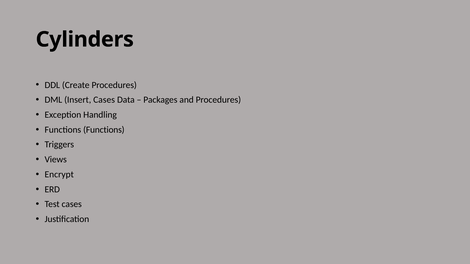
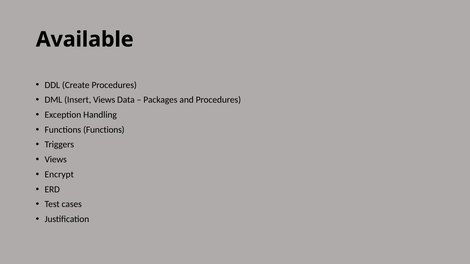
Cylinders: Cylinders -> Available (85, 39)
Insert Cases: Cases -> Views (104, 100)
